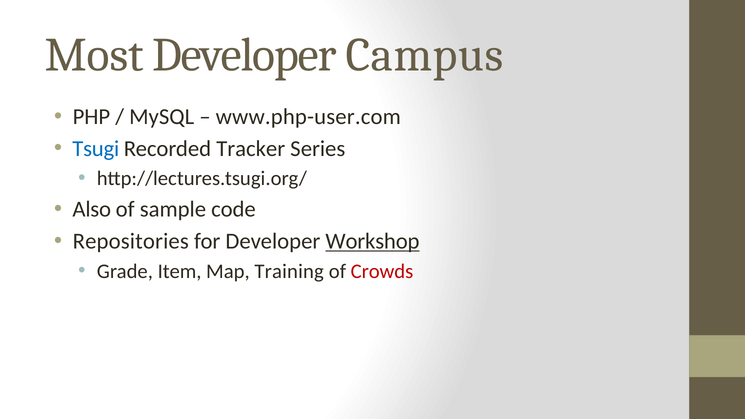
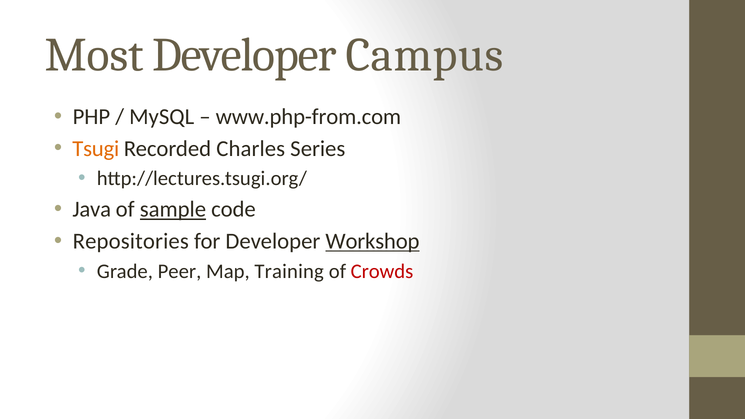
www.php-user.com: www.php-user.com -> www.php-from.com (308, 117)
Tsugi colour: blue -> orange (96, 149)
Tracker: Tracker -> Charles (251, 149)
Also: Also -> Java (92, 209)
sample underline: none -> present (173, 209)
Item: Item -> Peer (179, 271)
